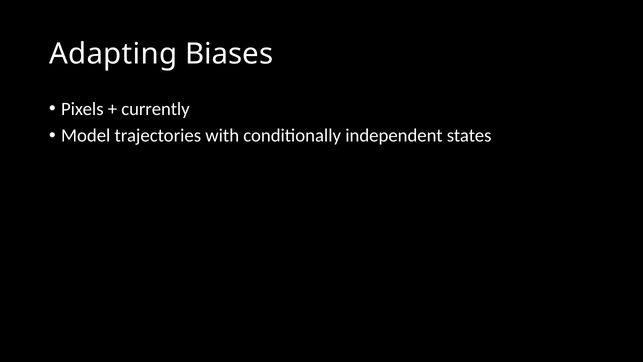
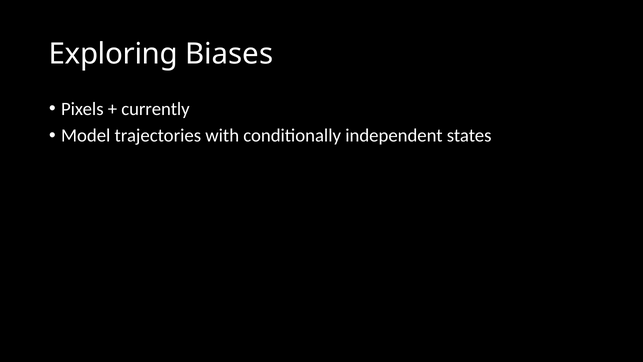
Adapting: Adapting -> Exploring (113, 54)
